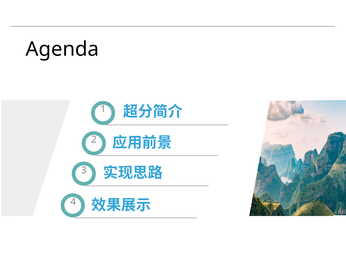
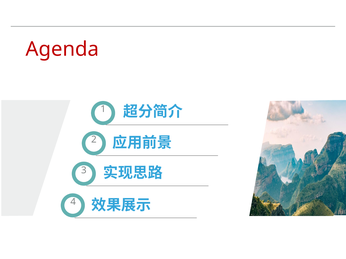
Agenda colour: black -> red (62, 49)
